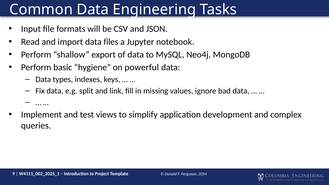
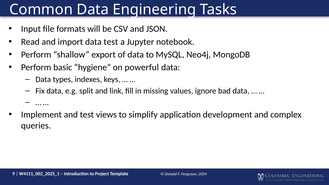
data files: files -> test (111, 42)
